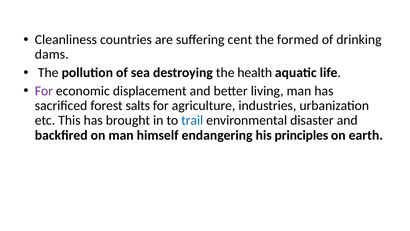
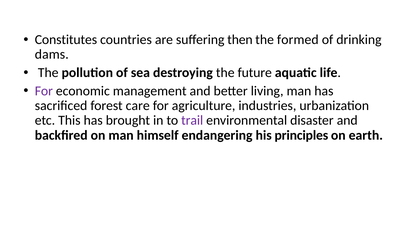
Cleanliness: Cleanliness -> Constitutes (66, 40)
cent: cent -> then (240, 40)
health: health -> future (255, 73)
displacement: displacement -> management (150, 91)
salts: salts -> care (138, 105)
trail colour: blue -> purple (192, 120)
